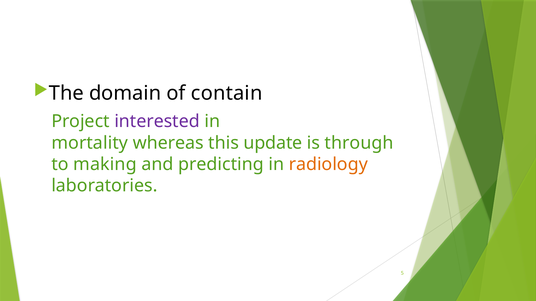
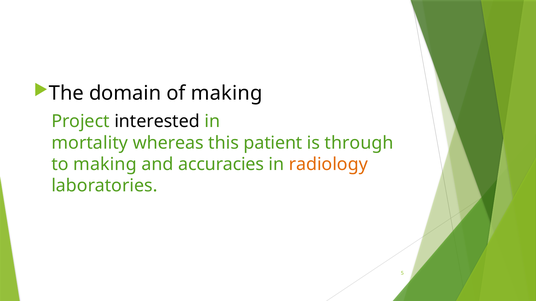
of contain: contain -> making (227, 93)
interested colour: purple -> black (157, 122)
update: update -> patient (273, 143)
predicting: predicting -> accuracies (221, 165)
